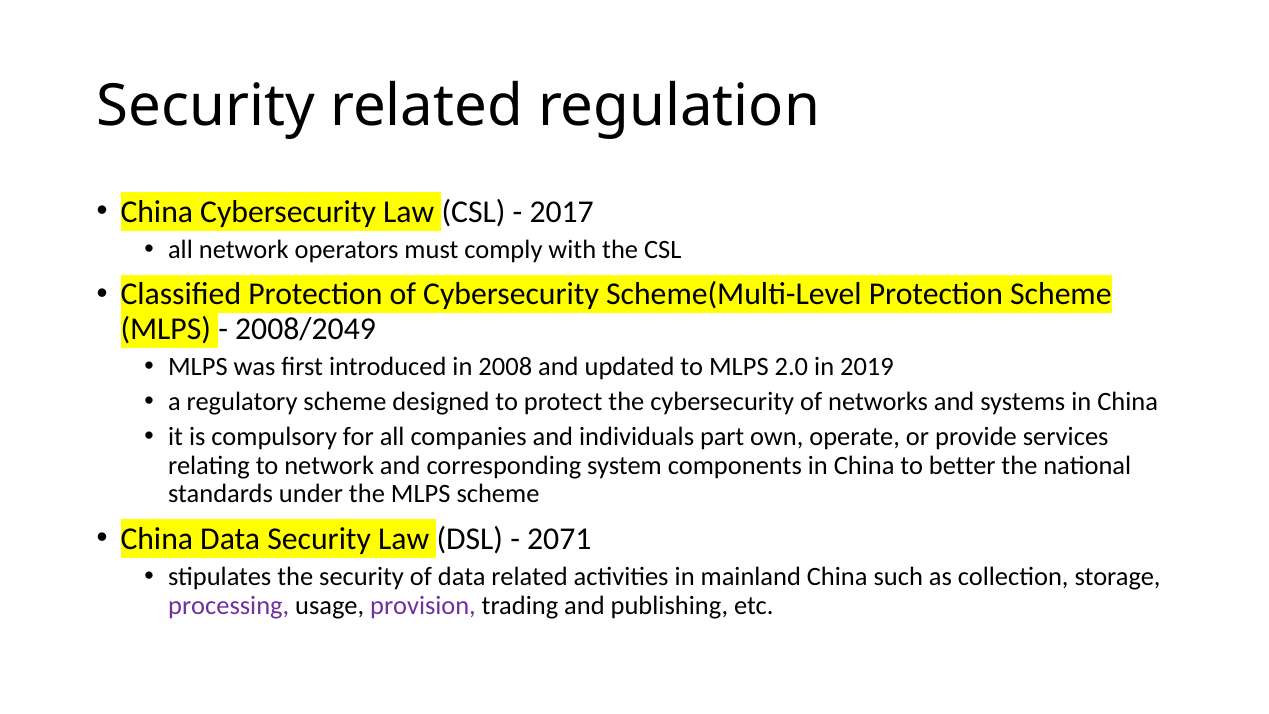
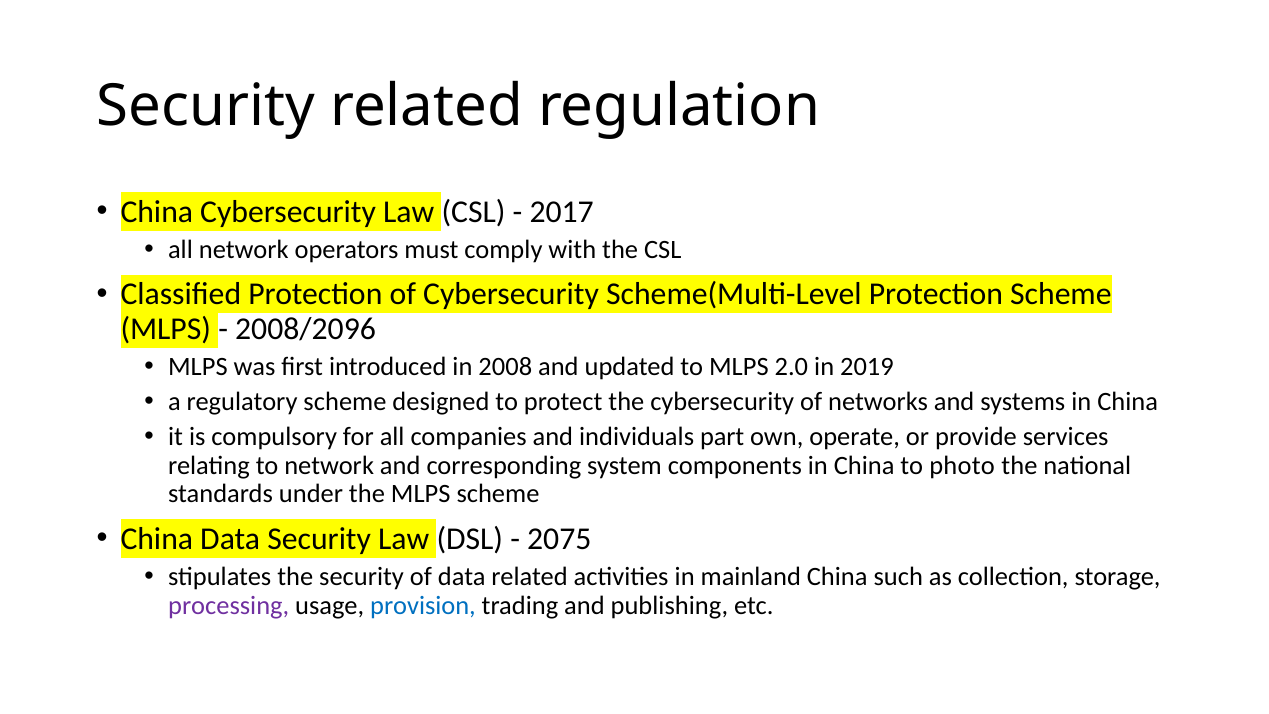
2008/2049: 2008/2049 -> 2008/2096 (306, 329)
better: better -> photo (962, 465)
2071: 2071 -> 2075 (559, 539)
provision colour: purple -> blue (423, 605)
